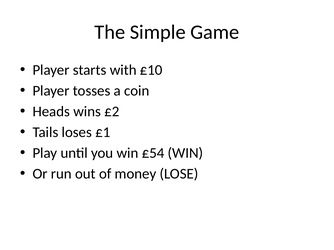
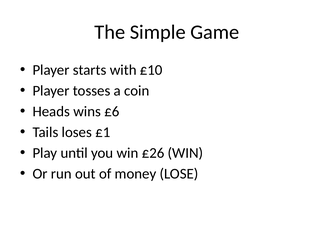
£2: £2 -> £6 (112, 112)
£54: £54 -> £26 (153, 153)
